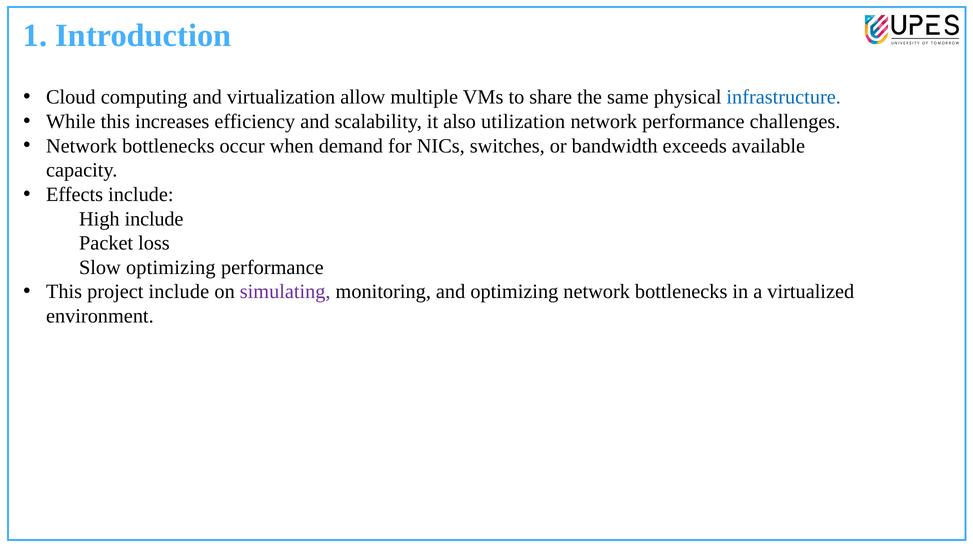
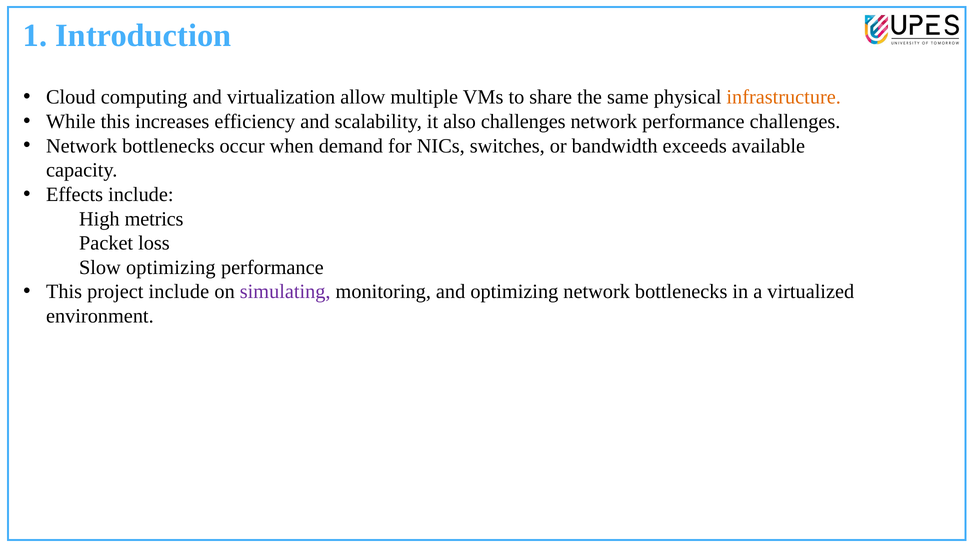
infrastructure colour: blue -> orange (784, 97)
also utilization: utilization -> challenges (523, 122)
High include: include -> metrics (154, 219)
